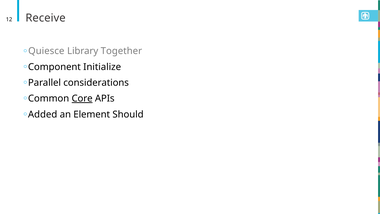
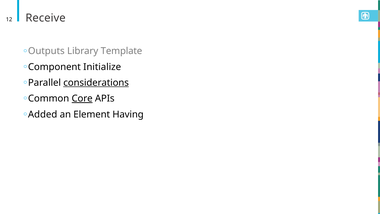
Quiesce: Quiesce -> Outputs (46, 51)
Together: Together -> Template (121, 51)
considerations underline: none -> present (96, 83)
Should: Should -> Having (128, 114)
